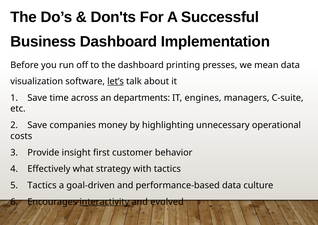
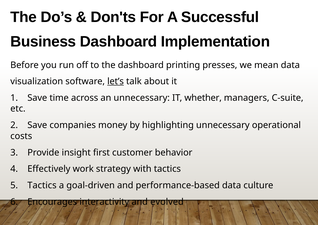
an departments: departments -> unnecessary (142, 98)
engines: engines -> whether (203, 98)
what: what -> work (83, 169)
interactivity underline: present -> none (104, 202)
